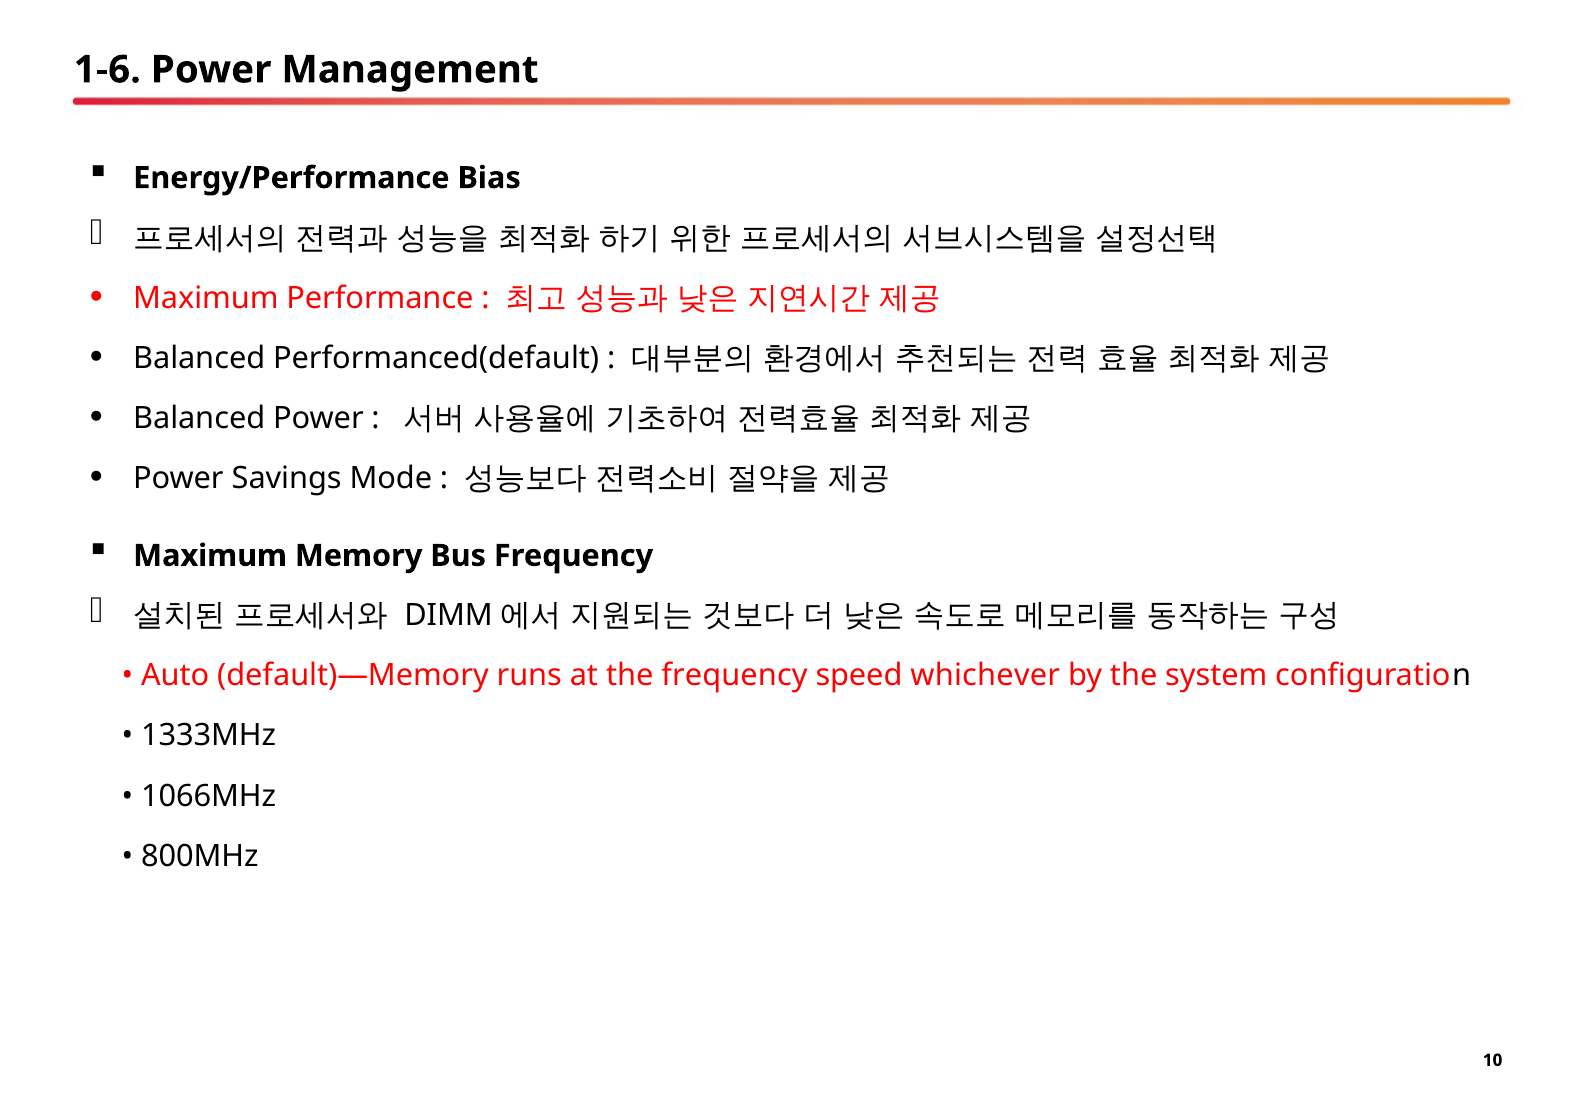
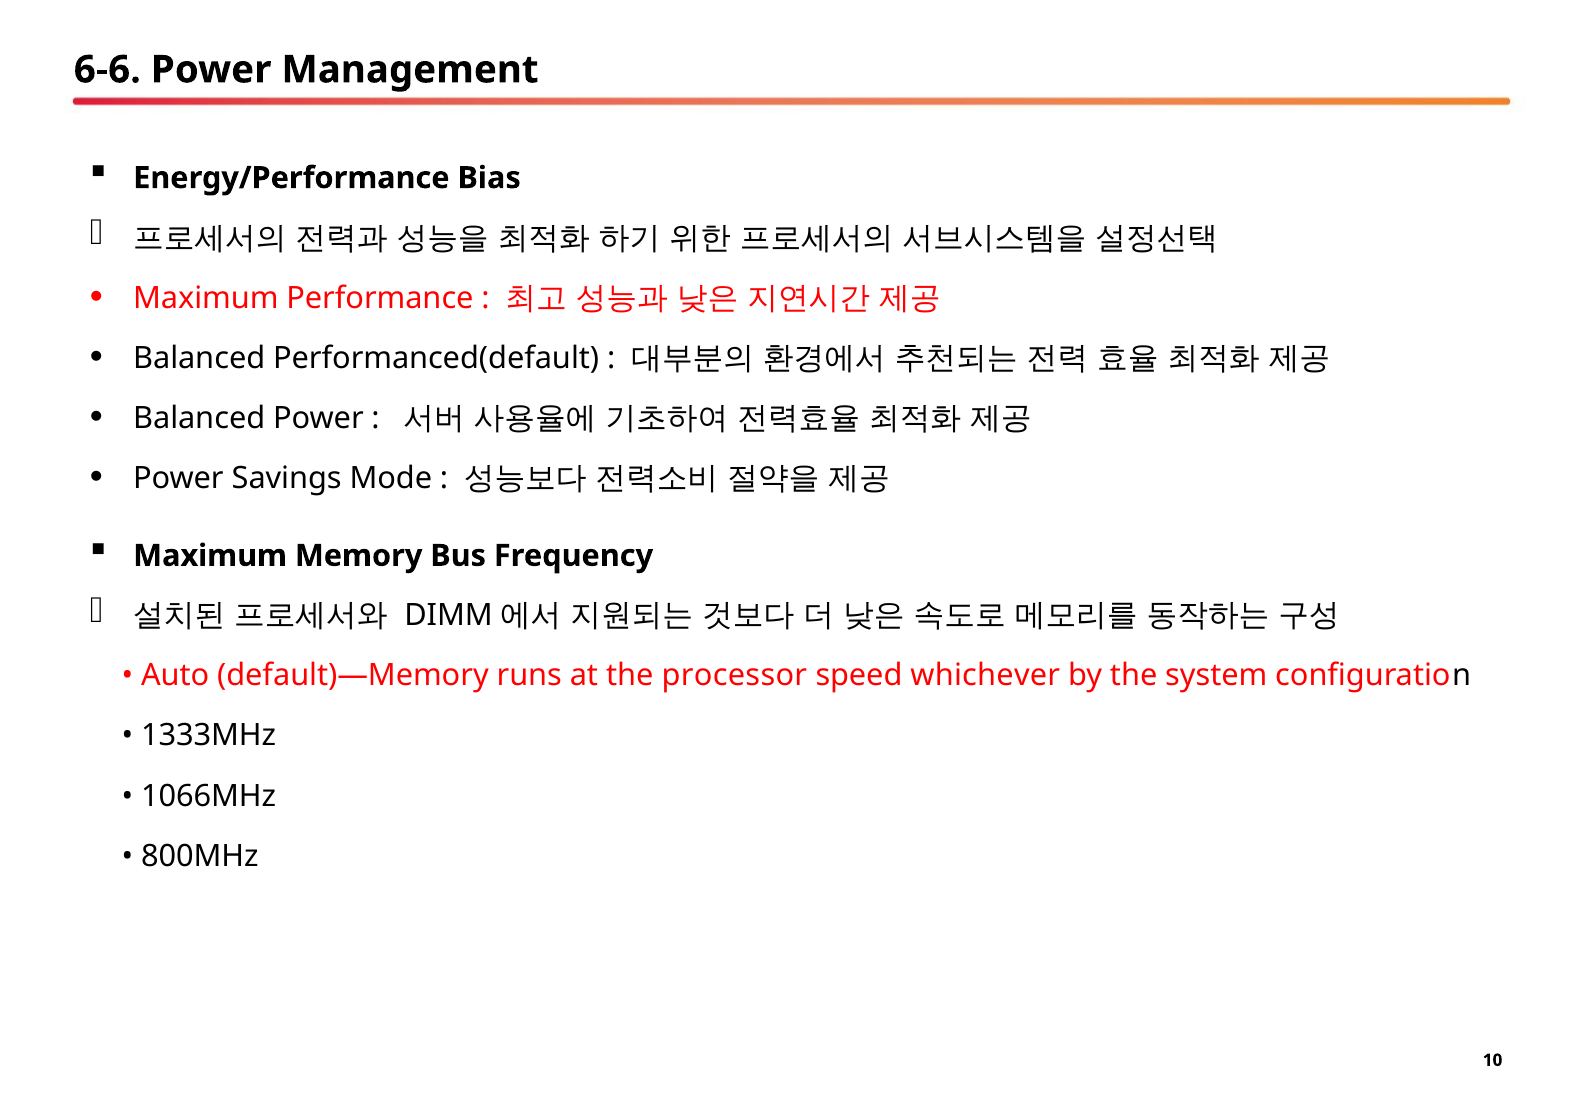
1-6: 1-6 -> 6-6 (107, 70)
the frequency: frequency -> processor (734, 676)
